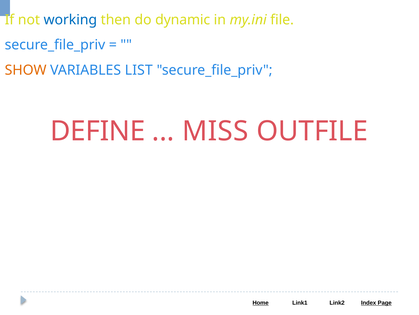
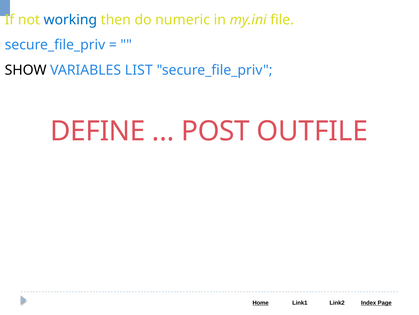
dynamic: dynamic -> numeric (183, 20)
SHOW colour: orange -> black (26, 70)
MISS: MISS -> POST (215, 131)
